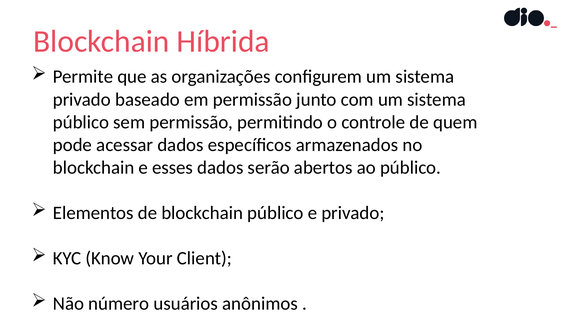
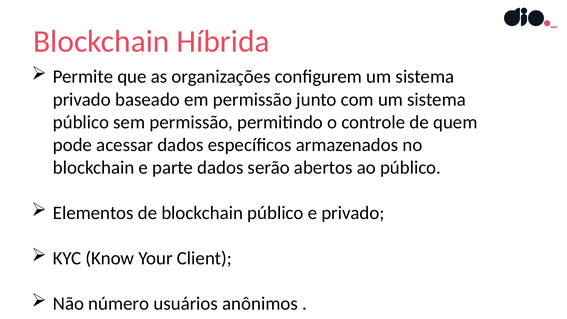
esses: esses -> parte (173, 167)
